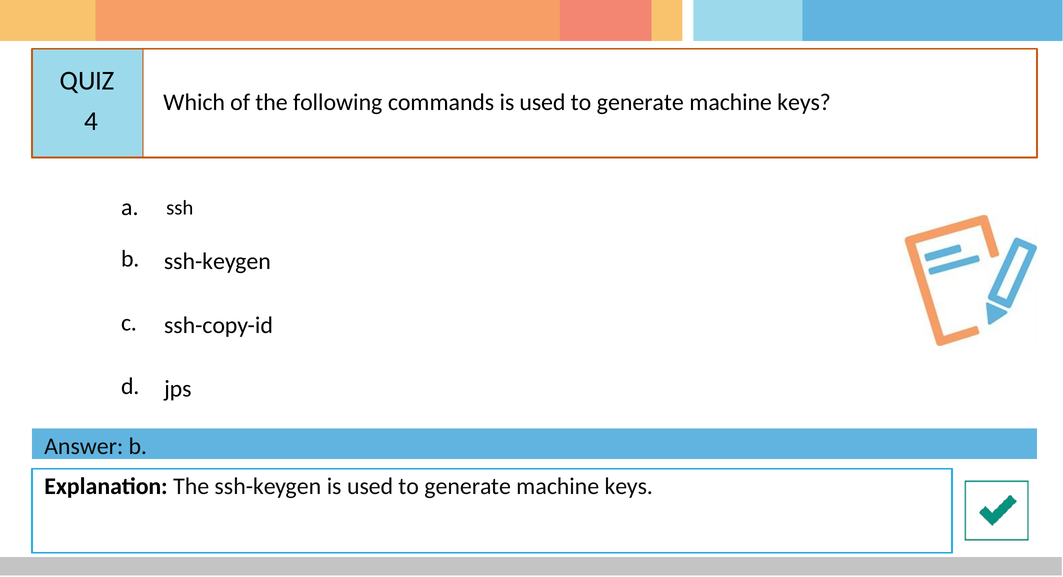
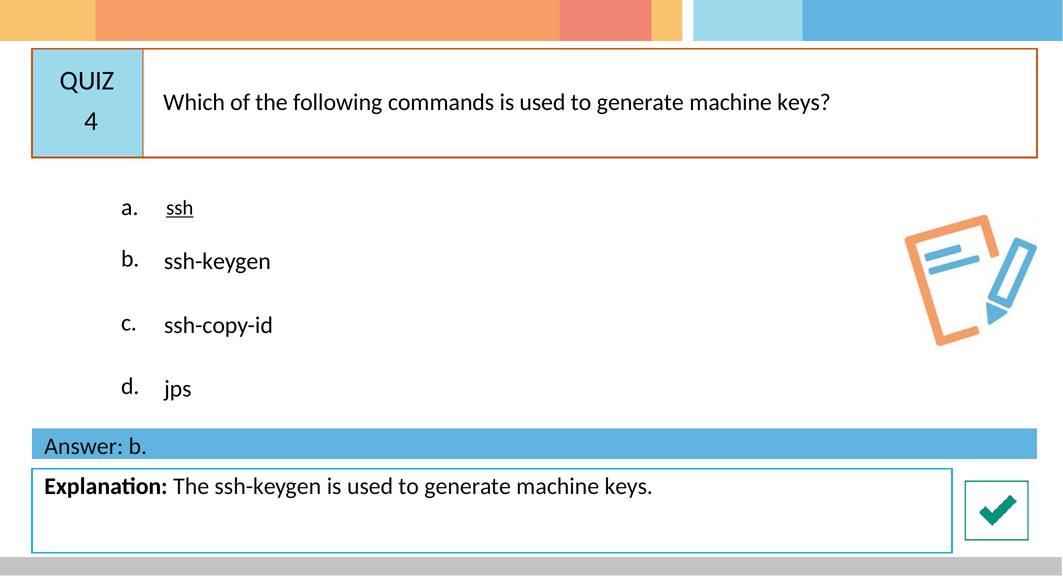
ssh underline: none -> present (180, 208)
